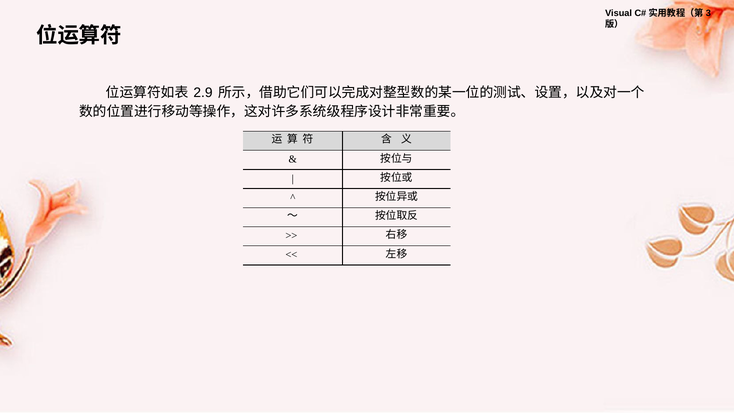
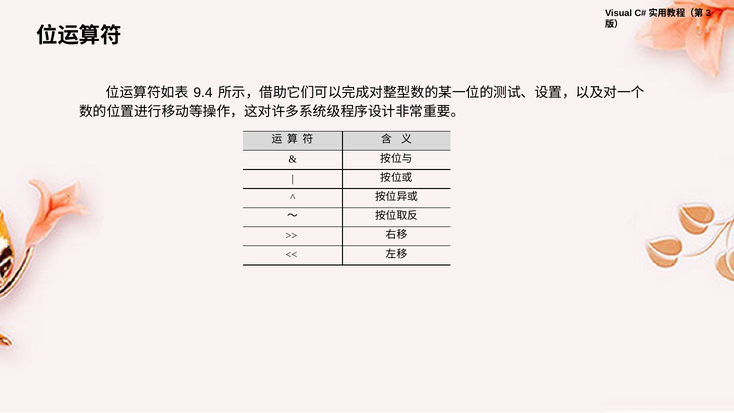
2.9: 2.9 -> 9.4 (203, 93)
